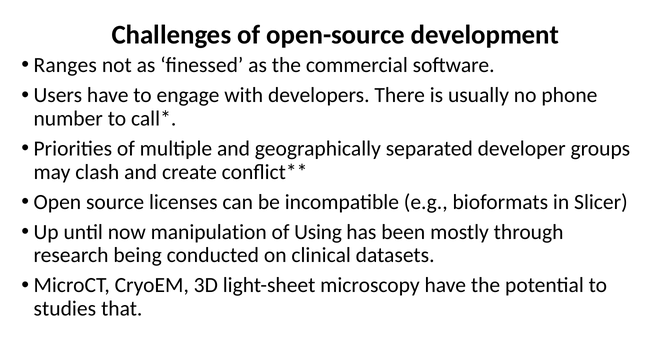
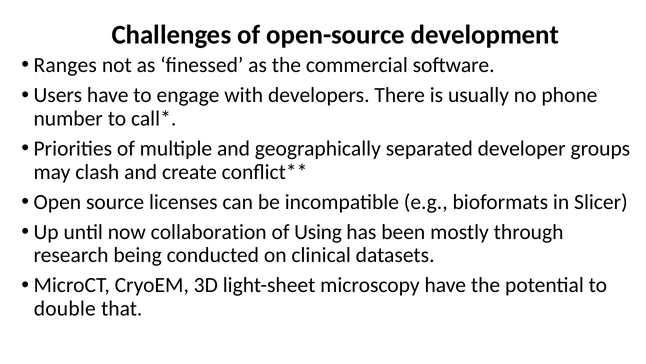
manipulation: manipulation -> collaboration (209, 232)
studies: studies -> double (65, 308)
